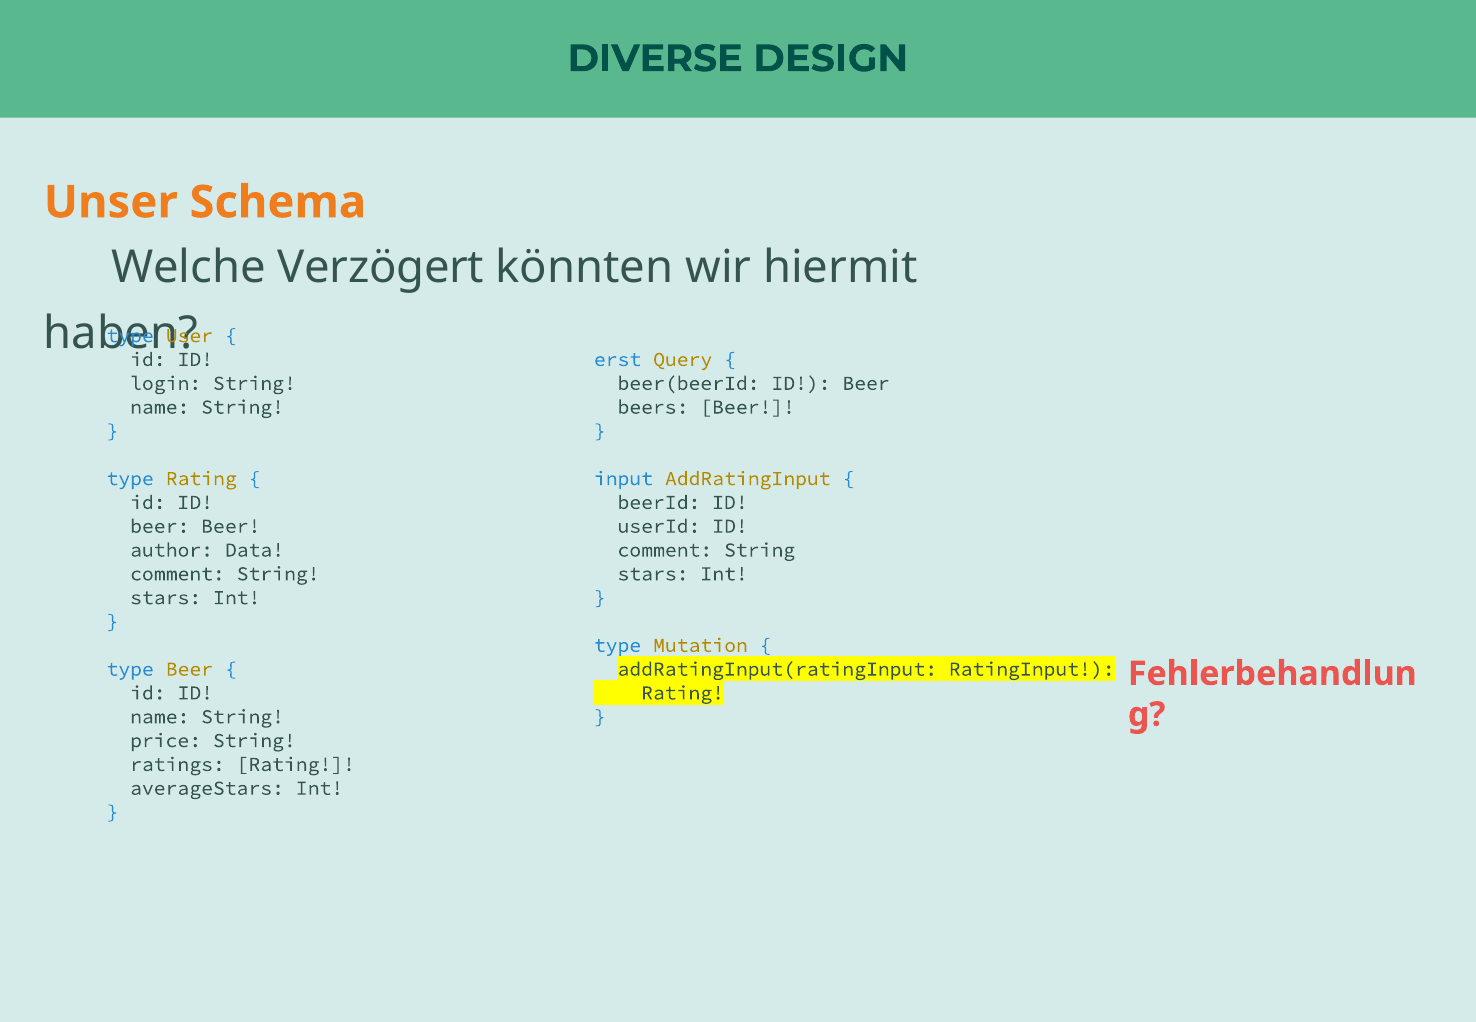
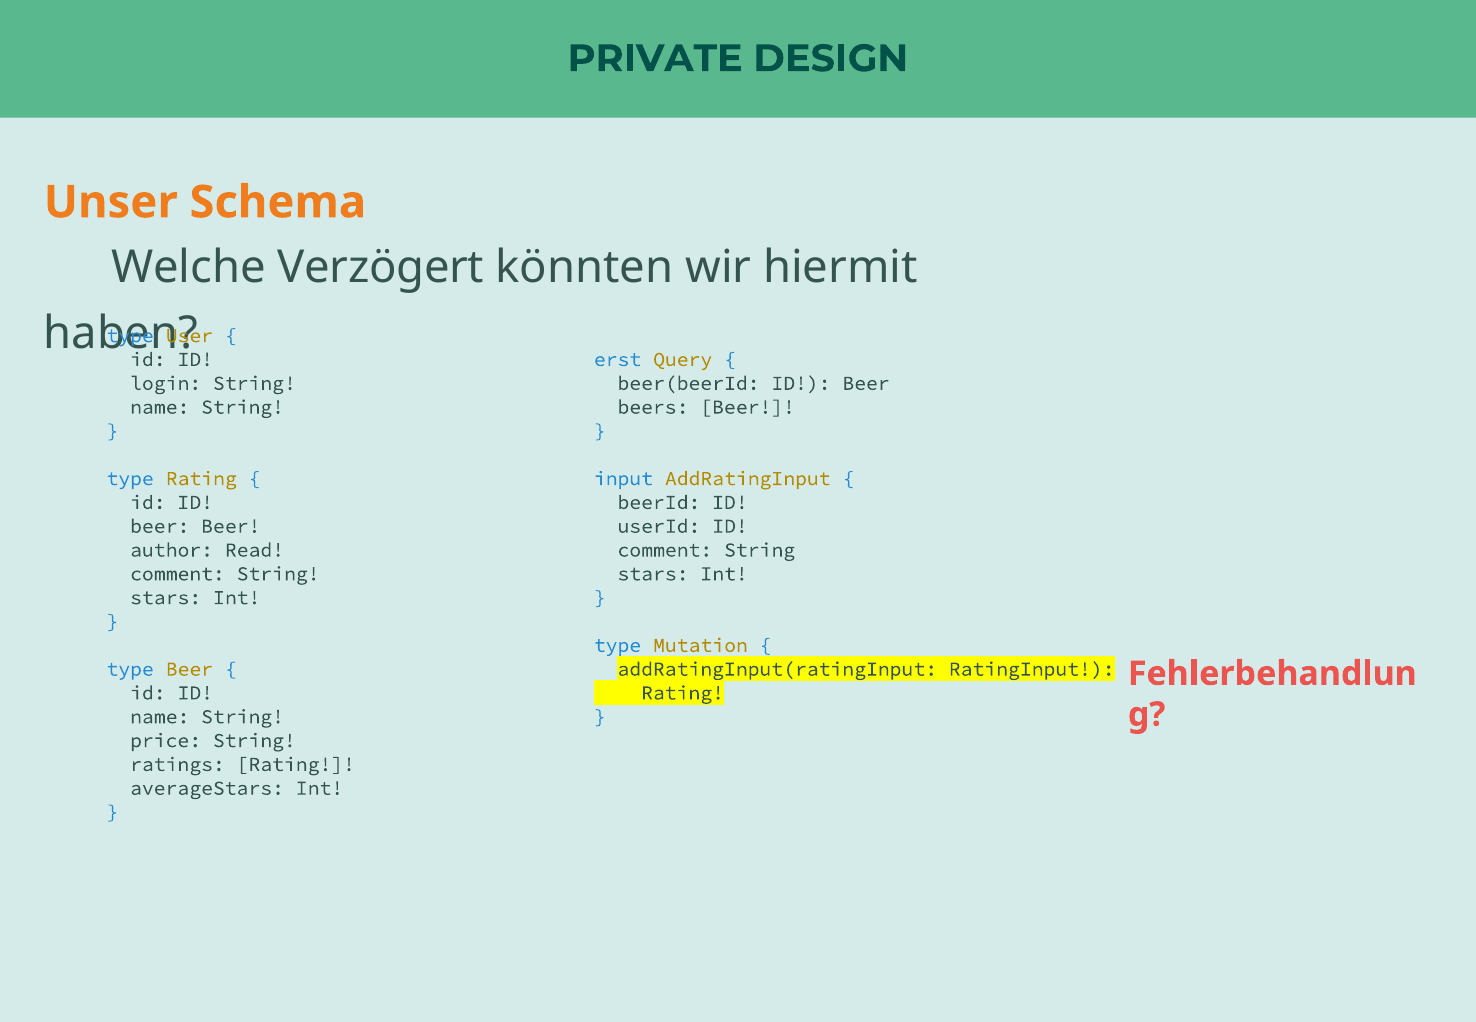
DIVERSE: DIVERSE -> PRIVATE (655, 59)
Data: Data -> Read (254, 550)
